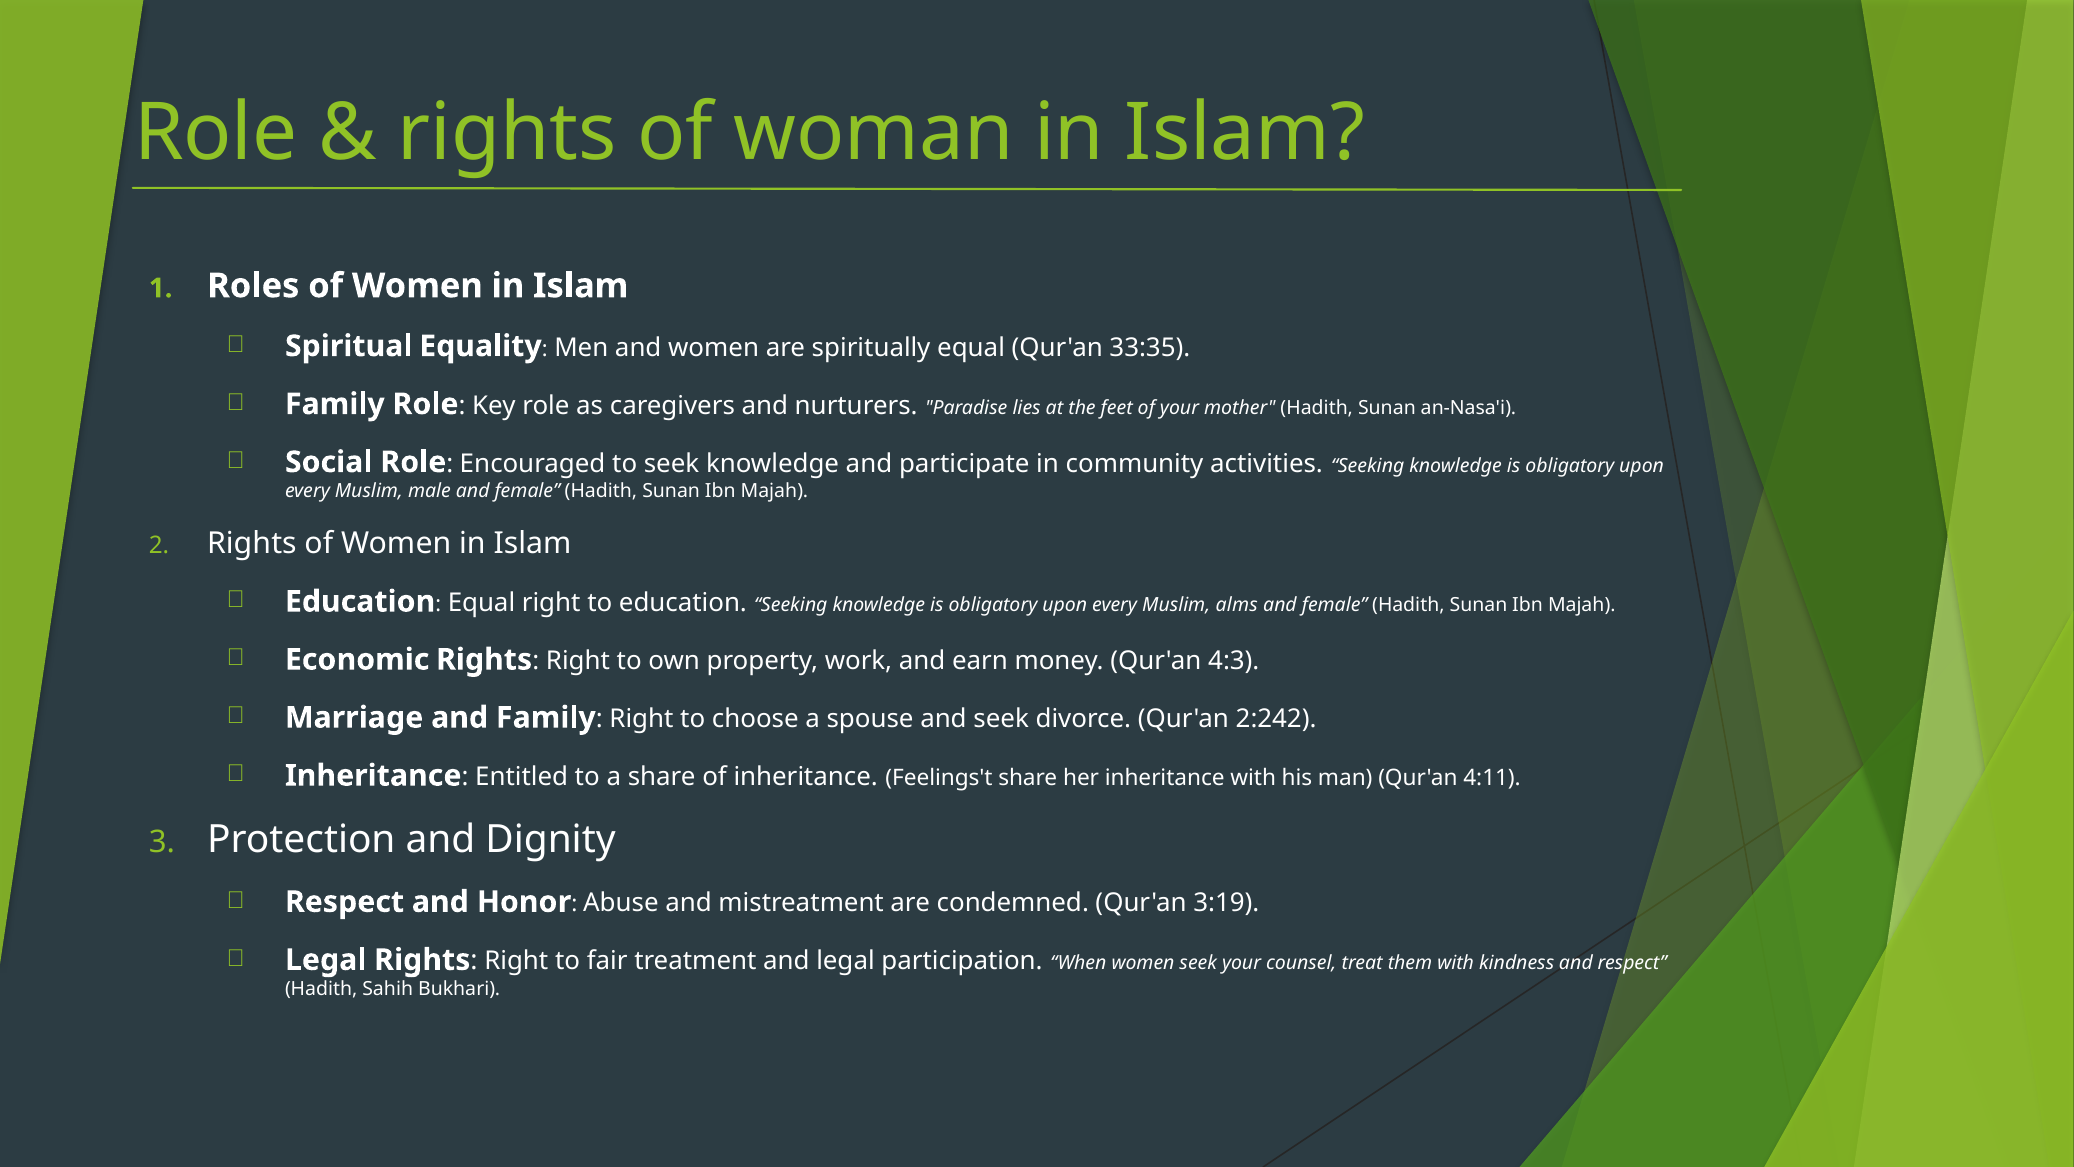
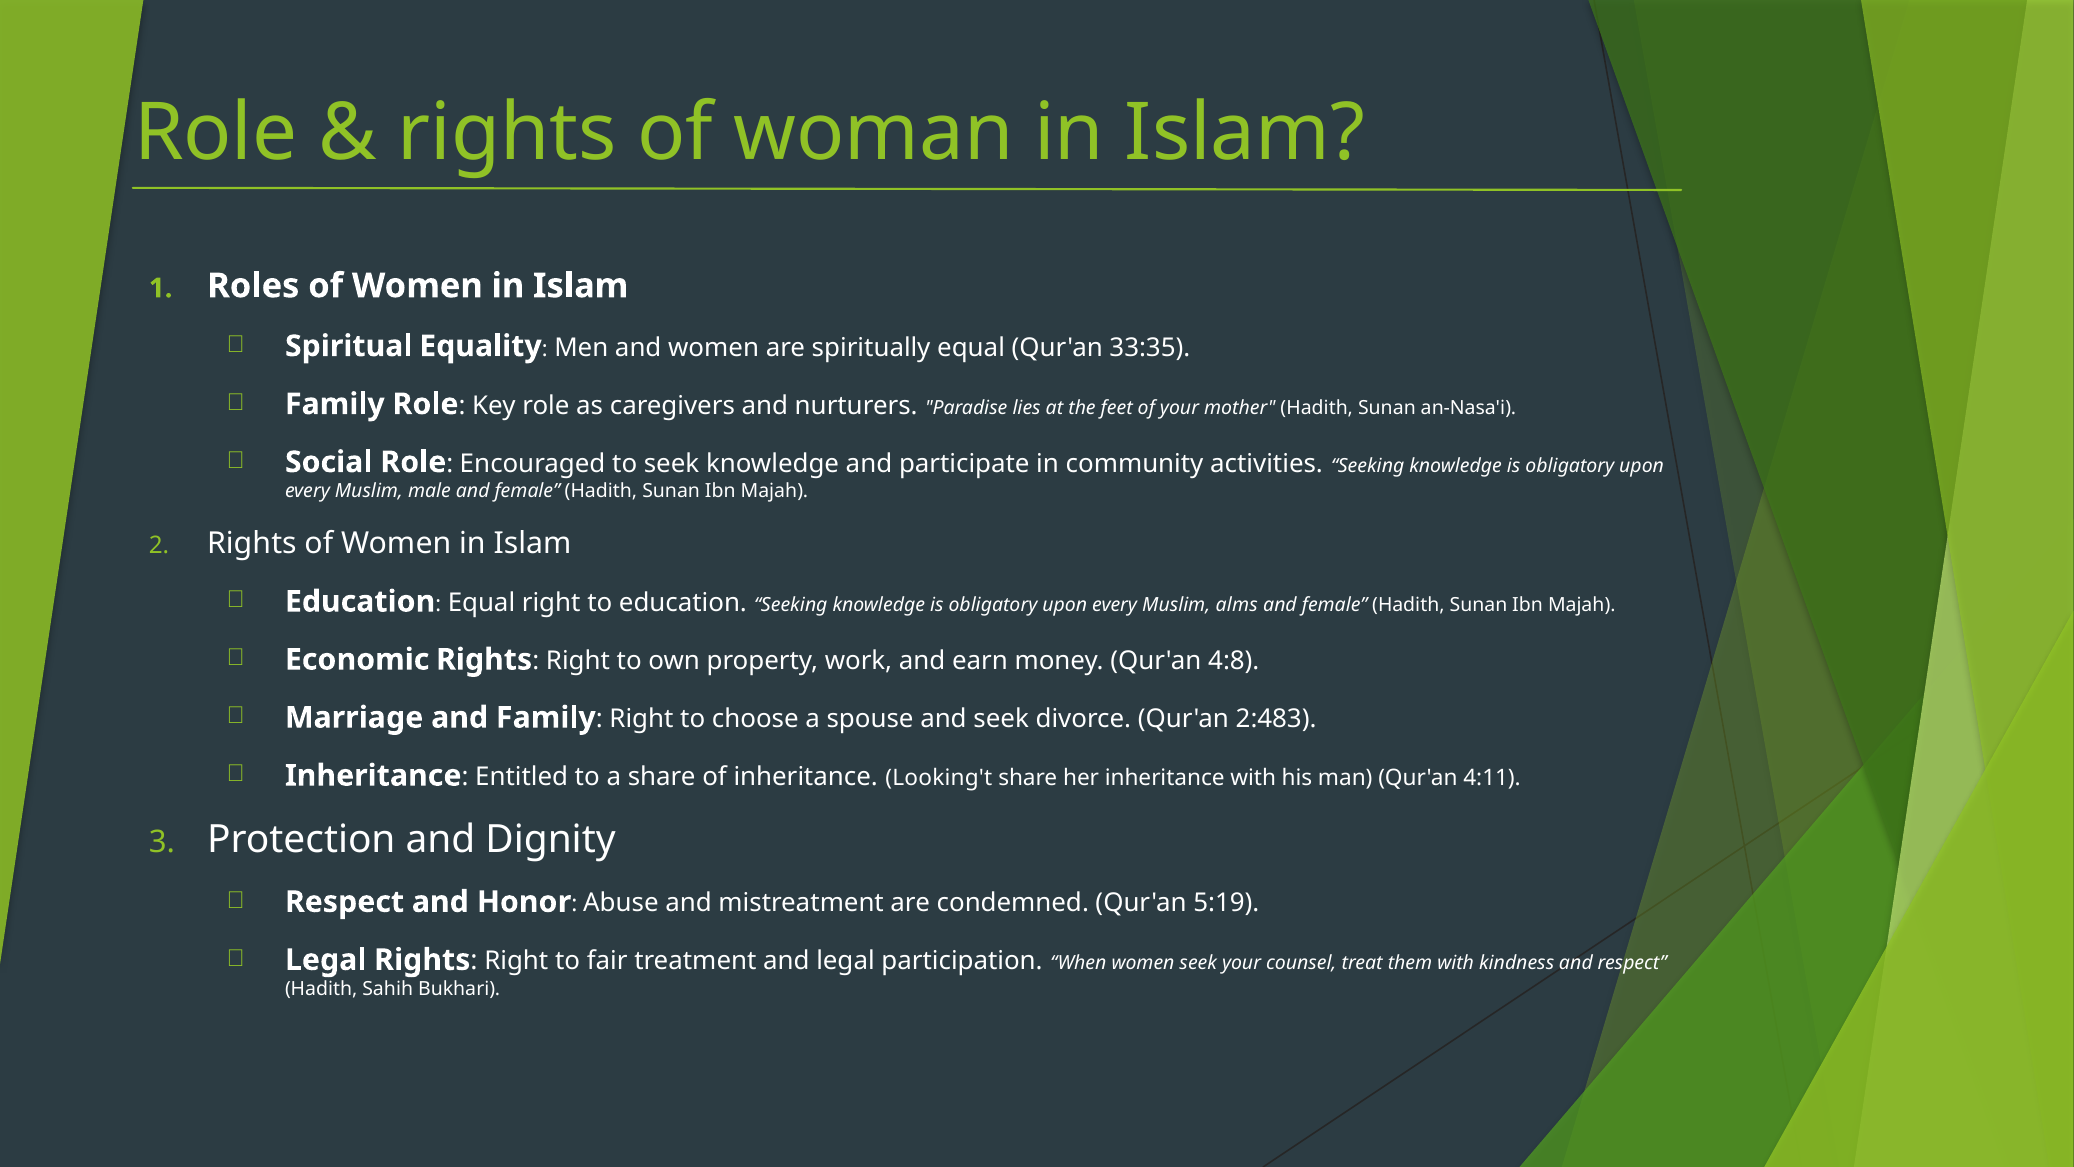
4:3: 4:3 -> 4:8 (1234, 661)
2:242: 2:242 -> 2:483 (1276, 719)
Feelings't: Feelings't -> Looking't (939, 778)
3:19: 3:19 -> 5:19 (1226, 903)
